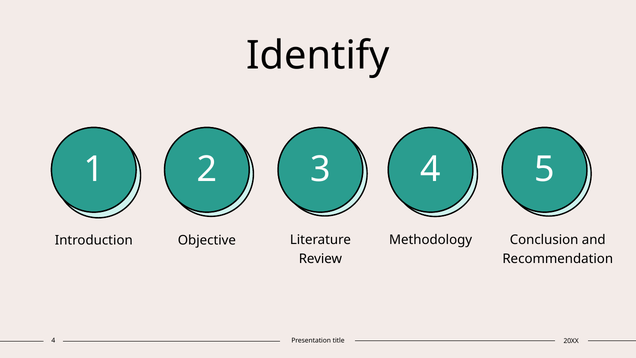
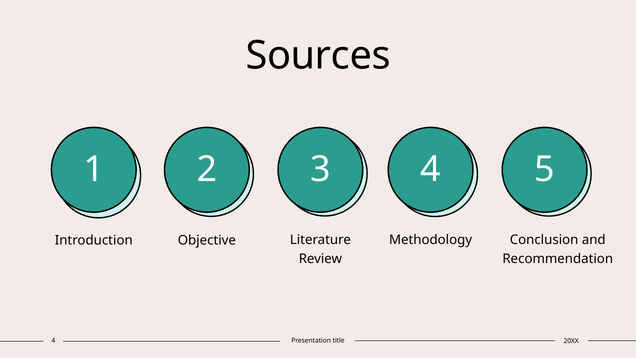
Identify: Identify -> Sources (318, 56)
